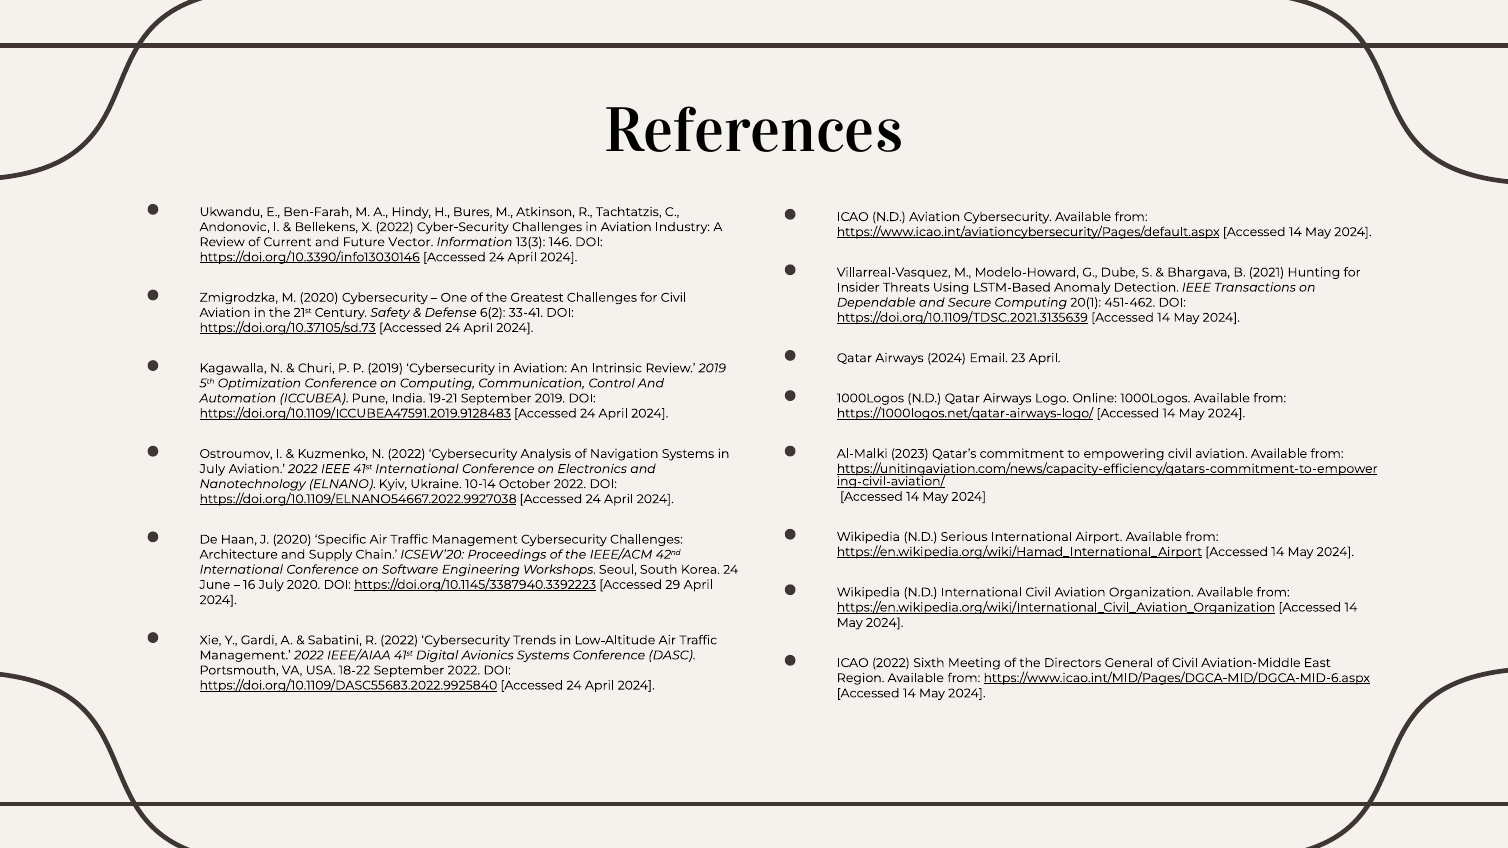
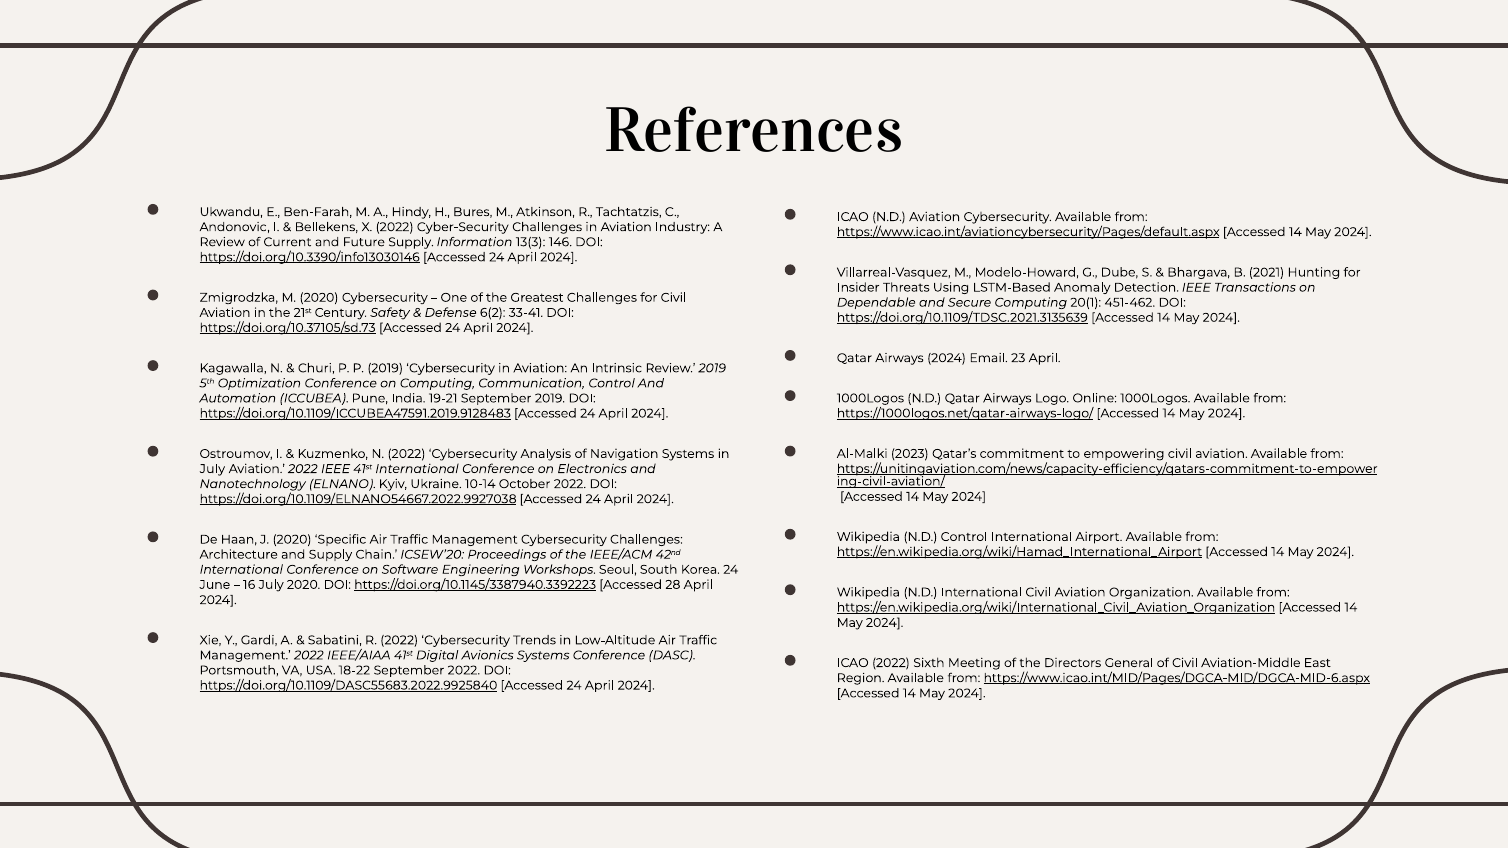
Future Vector: Vector -> Supply (411, 242)
N.D Serious: Serious -> Control (964, 537)
29: 29 -> 28 (673, 585)
